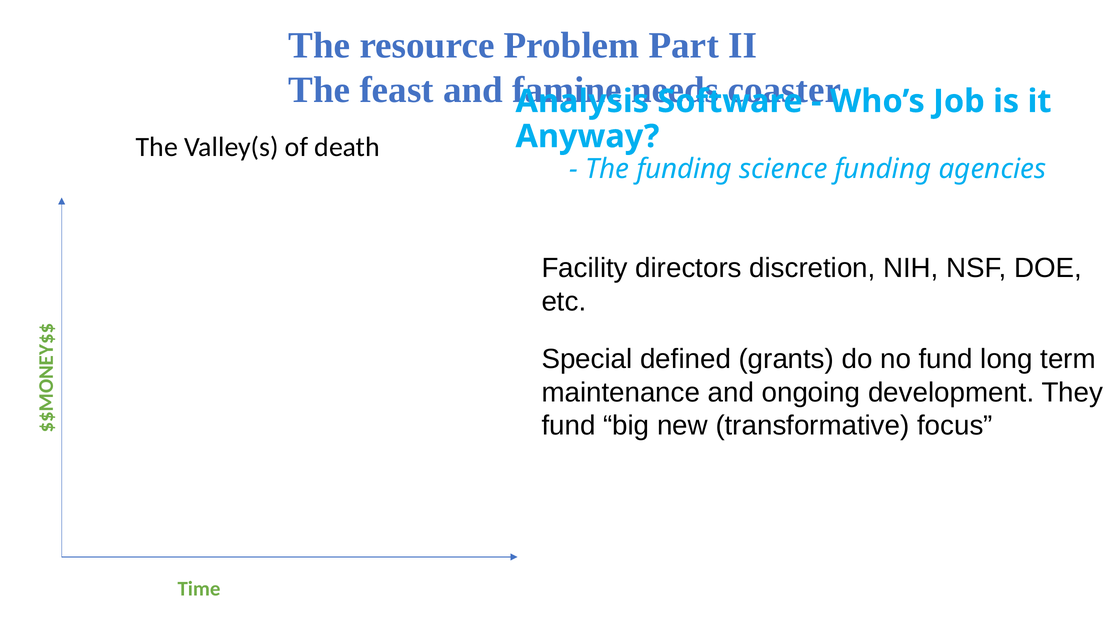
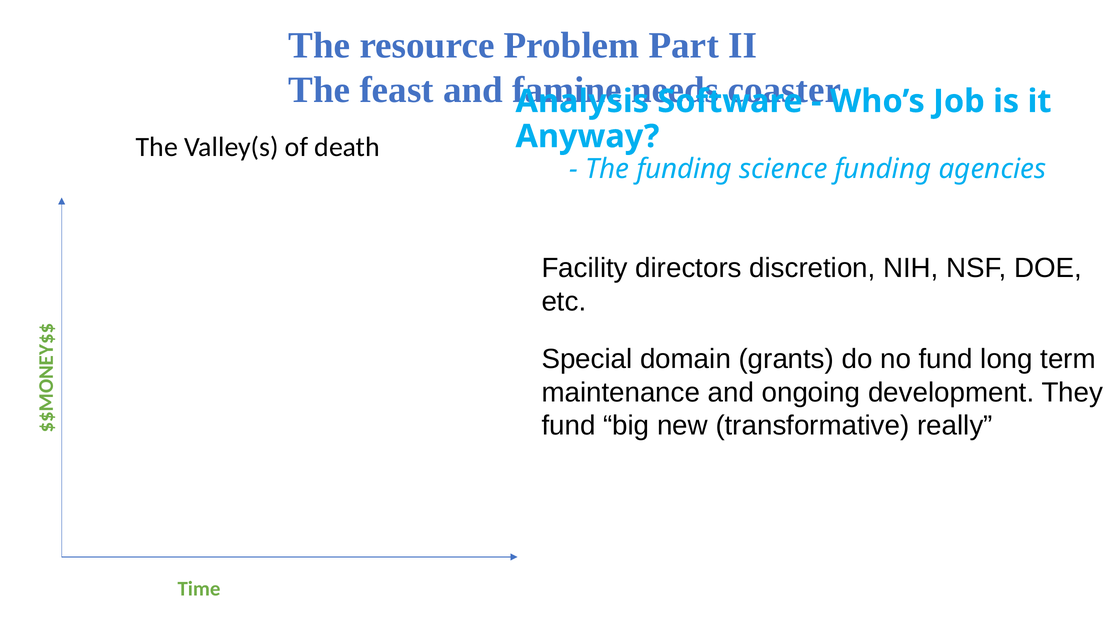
defined: defined -> domain (686, 359)
focus: focus -> really (955, 426)
